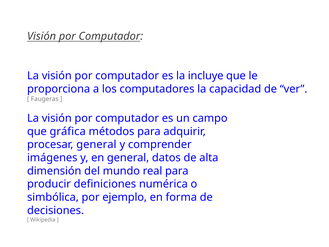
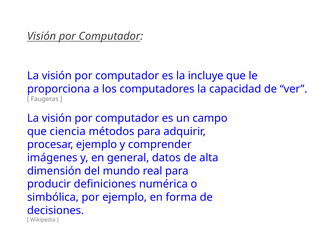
gráfica: gráfica -> ciencia (68, 131)
procesar general: general -> ejemplo (97, 144)
